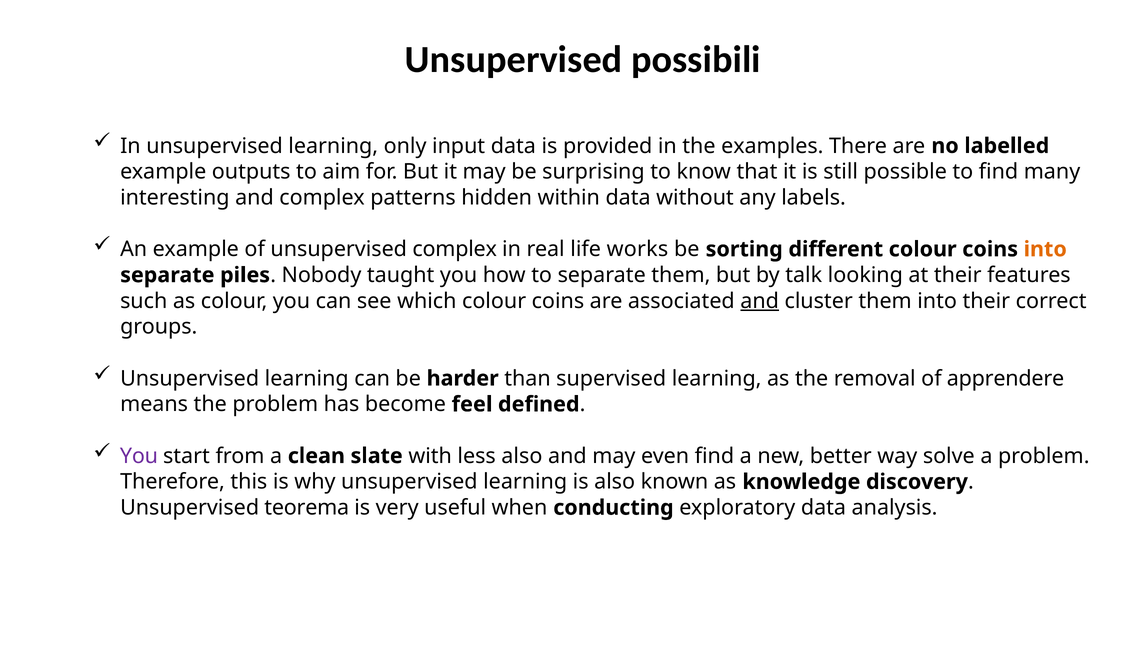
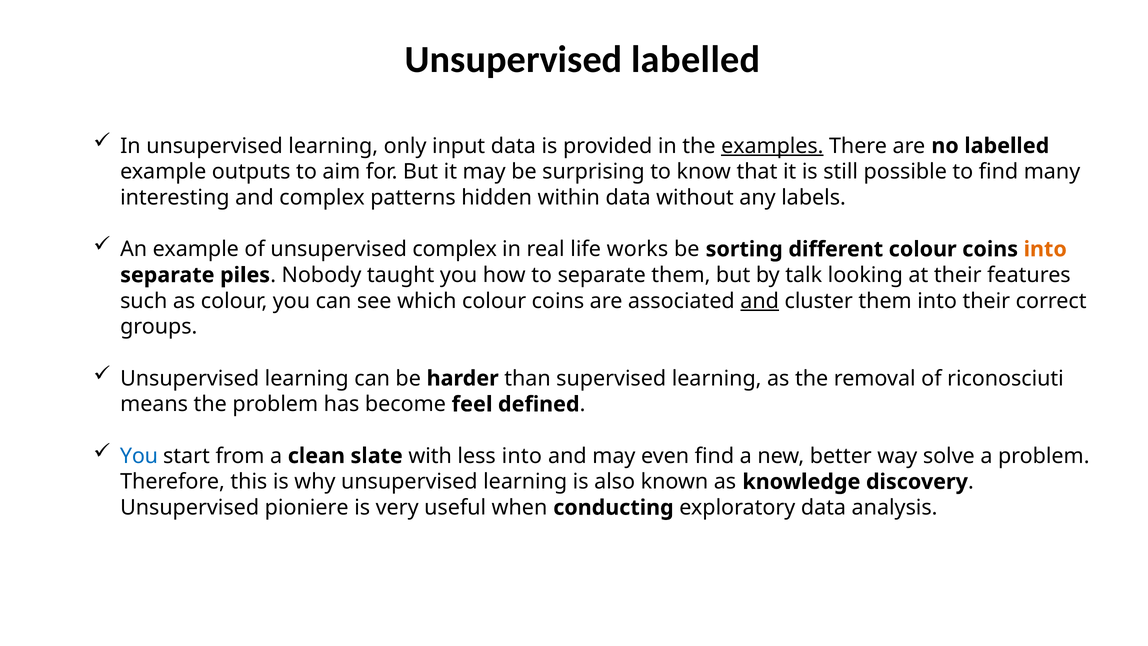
Unsupervised possibili: possibili -> labelled (696, 60)
examples underline: none -> present (772, 146)
apprendere: apprendere -> riconosciuti (1005, 378)
You colour: purple -> blue (139, 456)
less also: also -> into (522, 456)
teorema: teorema -> pioniere (307, 507)
